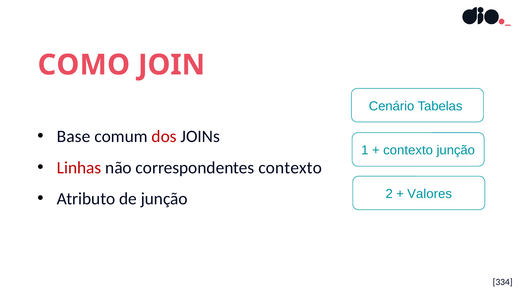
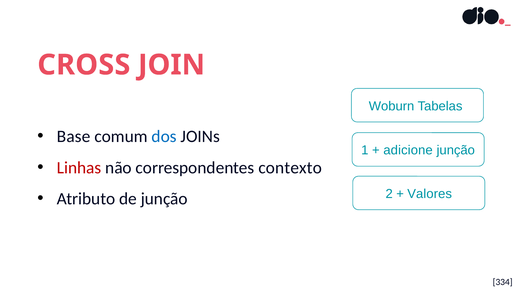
COMO: COMO -> CROSS (84, 65)
Cenário: Cenário -> Woburn (392, 106)
dos colour: red -> blue (164, 136)
contexto: contexto -> adicione (408, 150)
